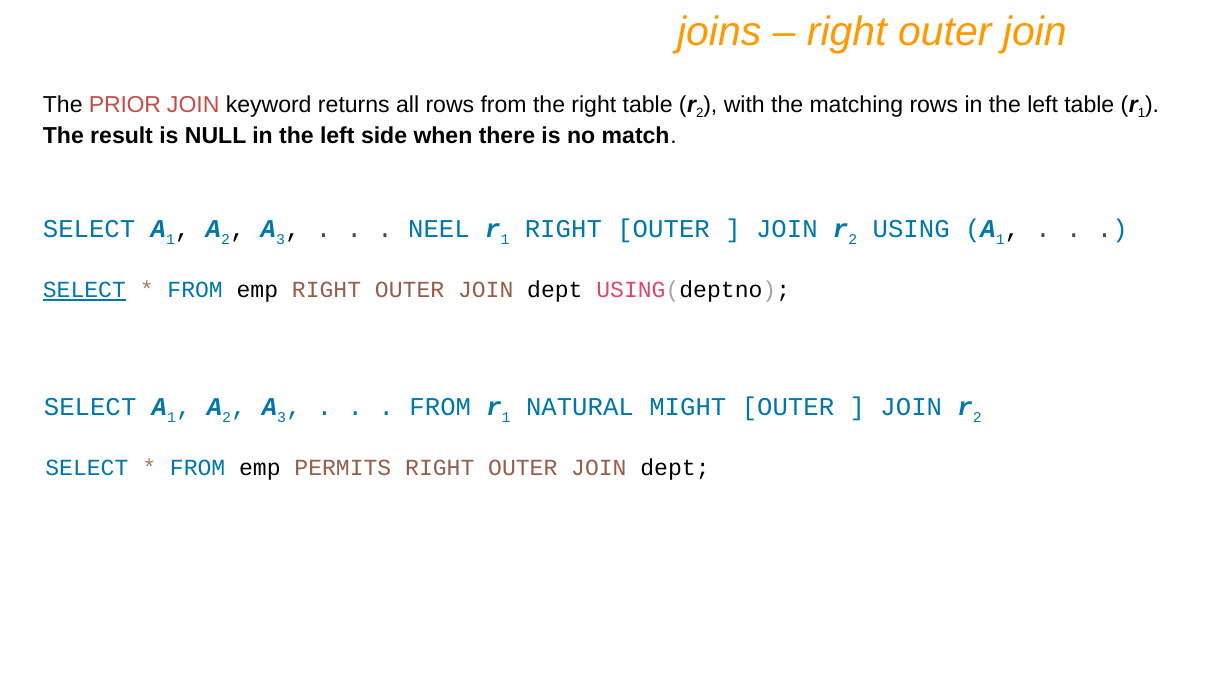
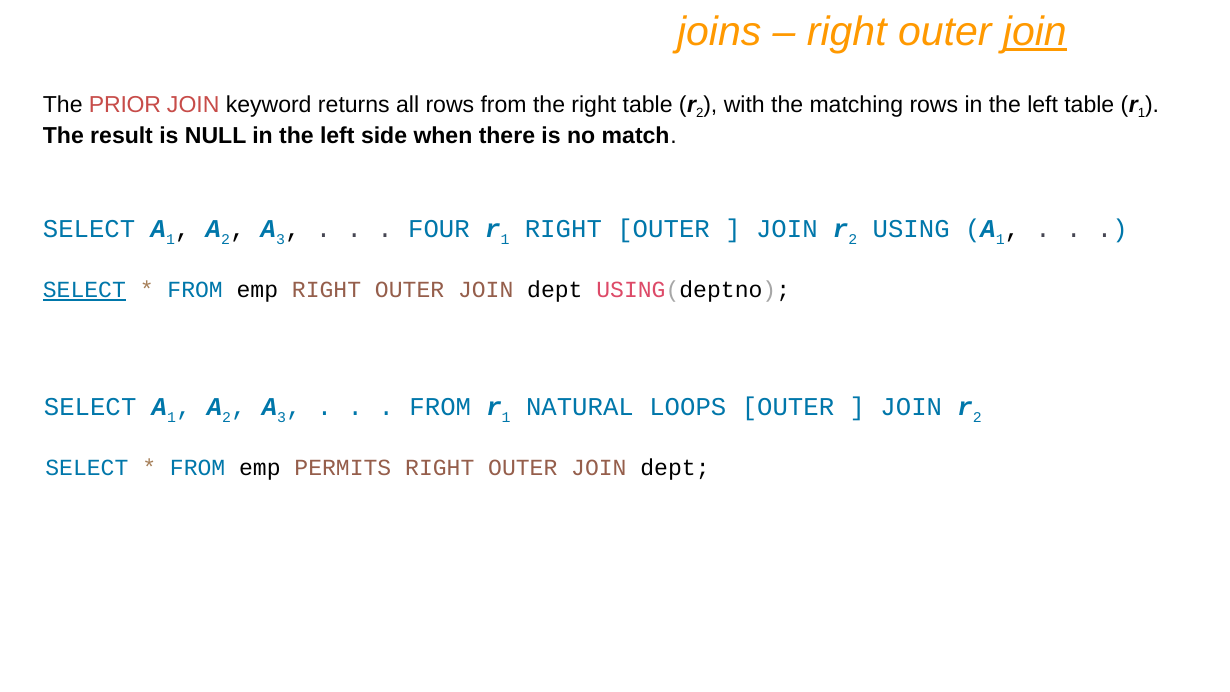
join underline: none -> present (1035, 32)
NEEL: NEEL -> FOUR (439, 229)
MIGHT: MIGHT -> LOOPS (688, 407)
